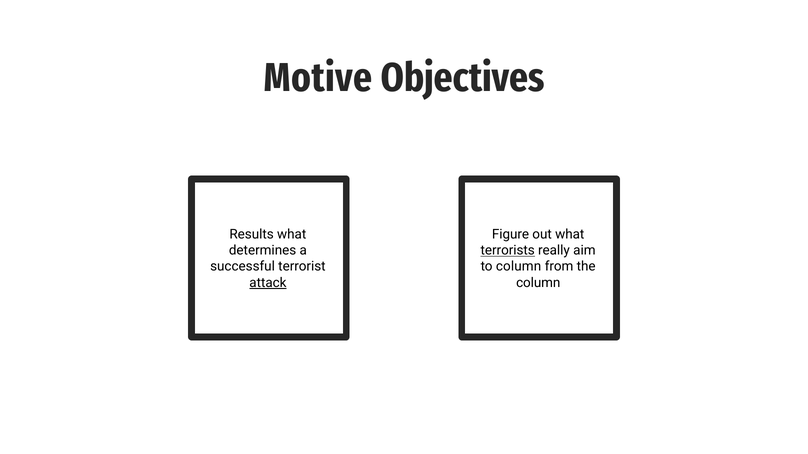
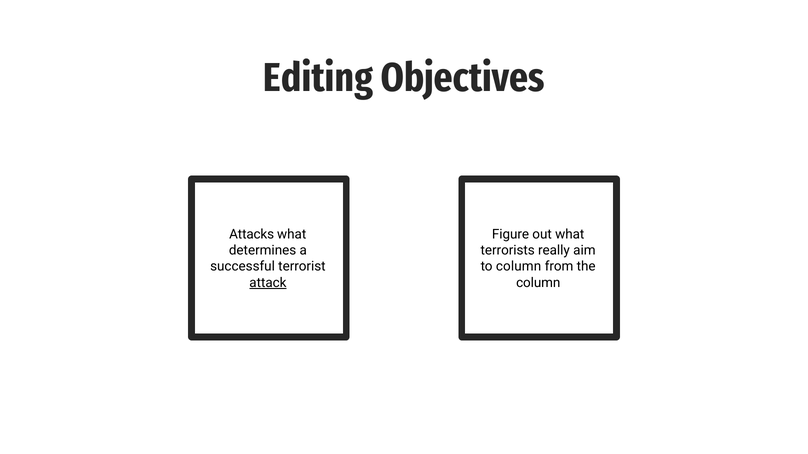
Motive: Motive -> Editing (318, 78)
Results: Results -> Attacks (252, 235)
terrorists underline: present -> none (508, 251)
